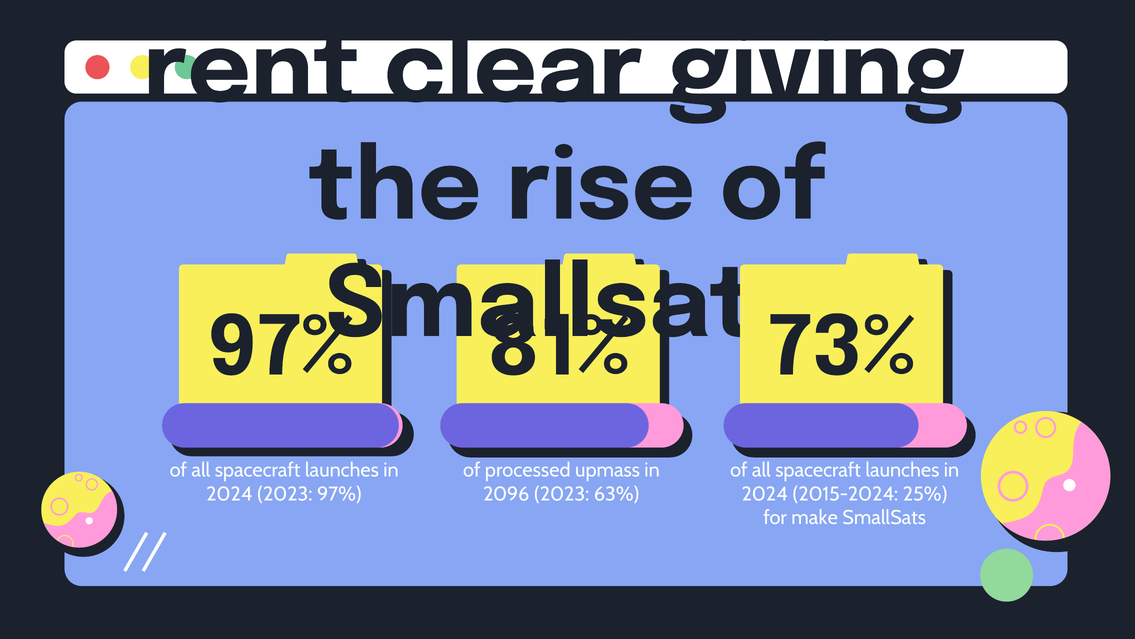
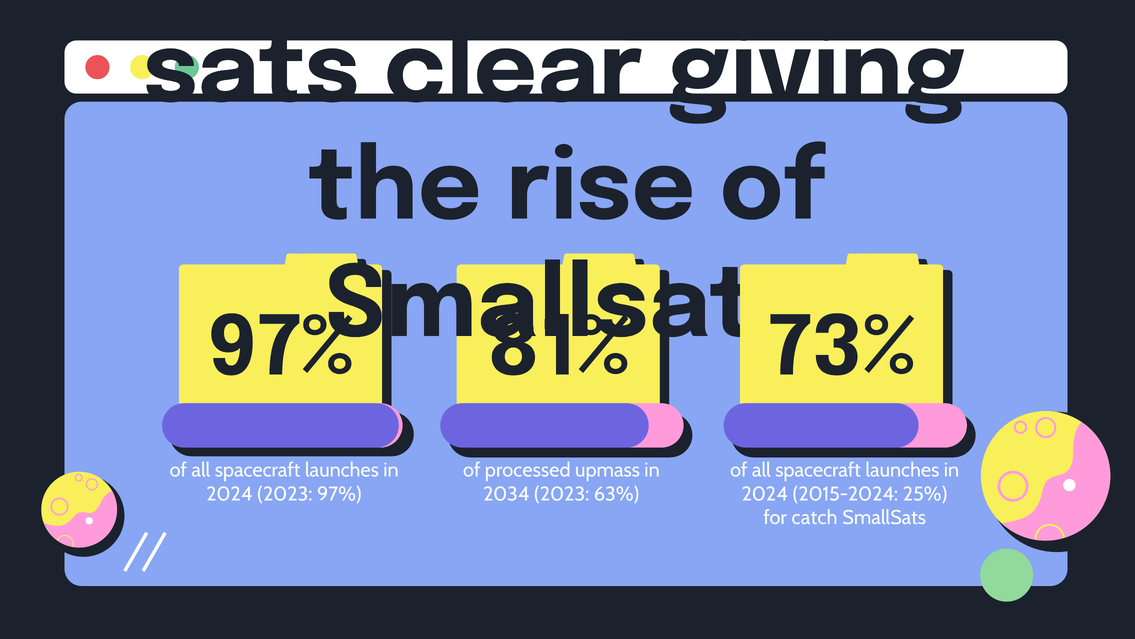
rent: rent -> sats (251, 69)
2096: 2096 -> 2034 (506, 494)
make: make -> catch (815, 517)
